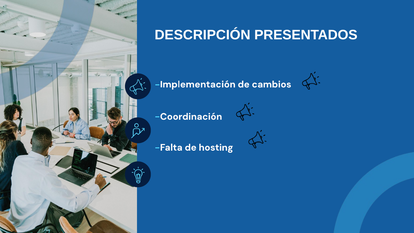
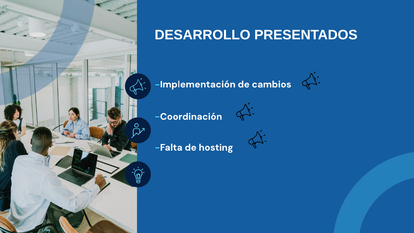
DESCRIPCIÓN: DESCRIPCIÓN -> DESARROLLO (203, 35)
